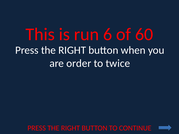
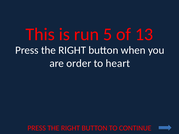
6: 6 -> 5 (108, 34)
60: 60 -> 13 (144, 34)
twice: twice -> heart (118, 63)
